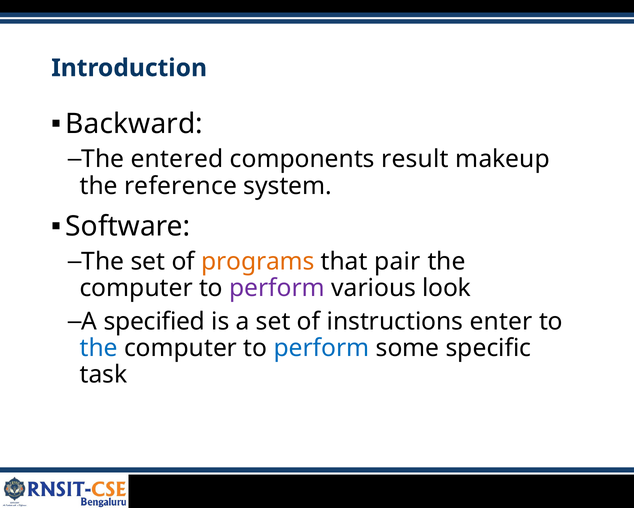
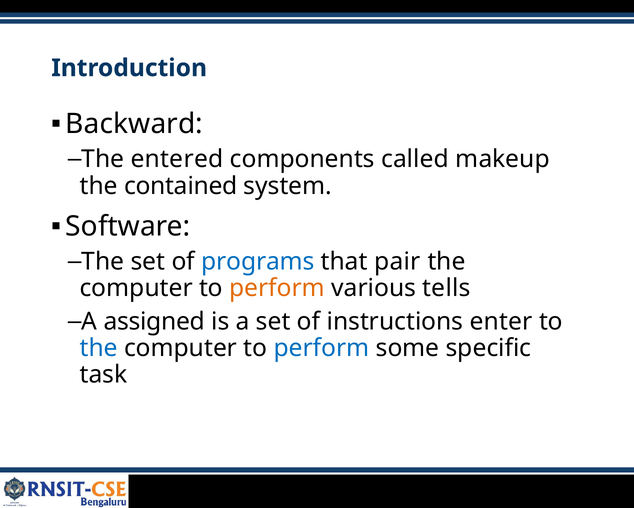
result: result -> called (415, 159)
reference: reference -> contained (181, 186)
programs colour: orange -> blue (258, 261)
perform colour: purple -> orange (277, 288)
look: look -> tells (446, 288)
specified: specified -> assigned (154, 321)
